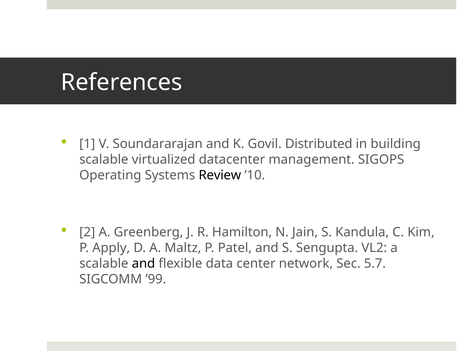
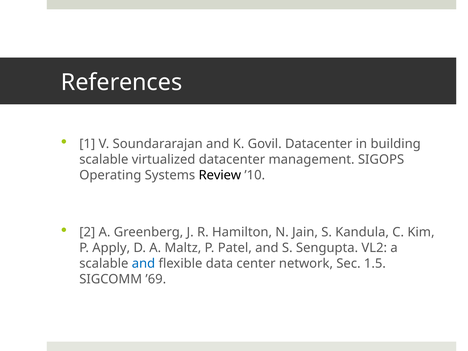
Govil Distributed: Distributed -> Datacenter (319, 144)
and colour: black -> blue (143, 264)
5.7: 5.7 -> 1.5 (375, 264)
’99: ’99 -> ’69 (156, 279)
